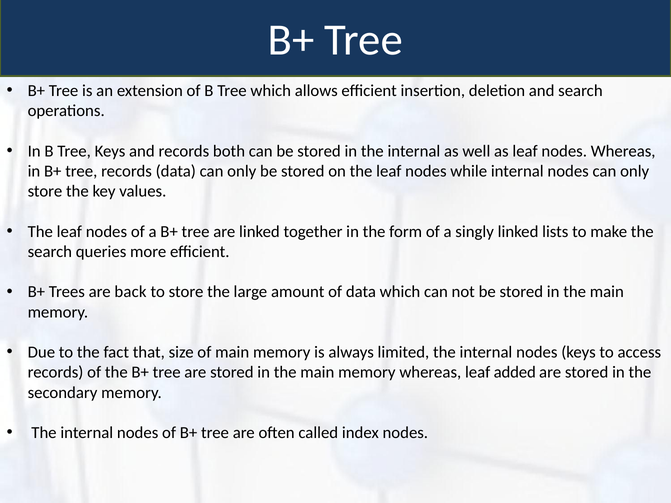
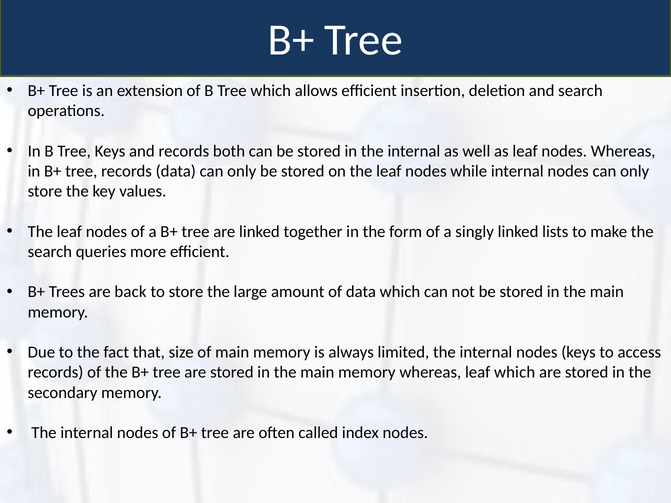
leaf added: added -> which (515, 373)
